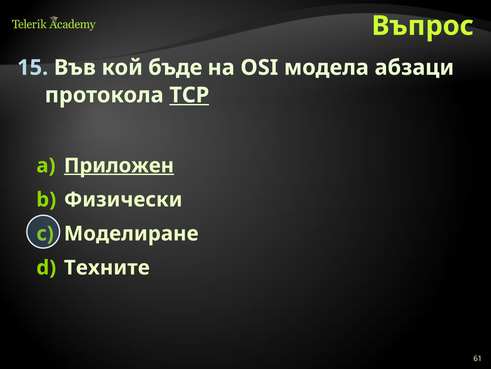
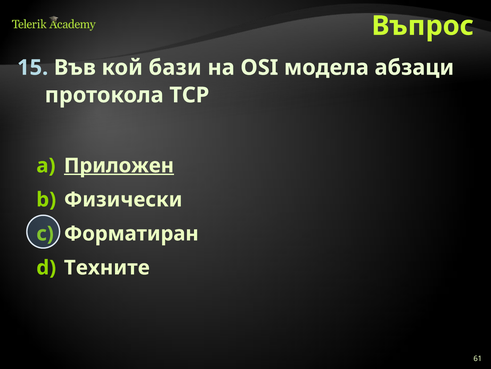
бъде: бъде -> бази (175, 67)
TCP underline: present -> none (189, 95)
Моделиране: Моделиране -> Форматиран (131, 233)
